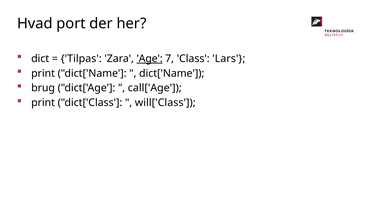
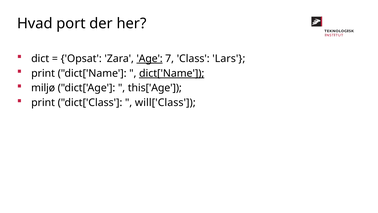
Tilpas: Tilpas -> Opsat (81, 58)
dict['Name underline: none -> present (172, 73)
brug: brug -> miljø (43, 88)
call['Age: call['Age -> this['Age (155, 88)
